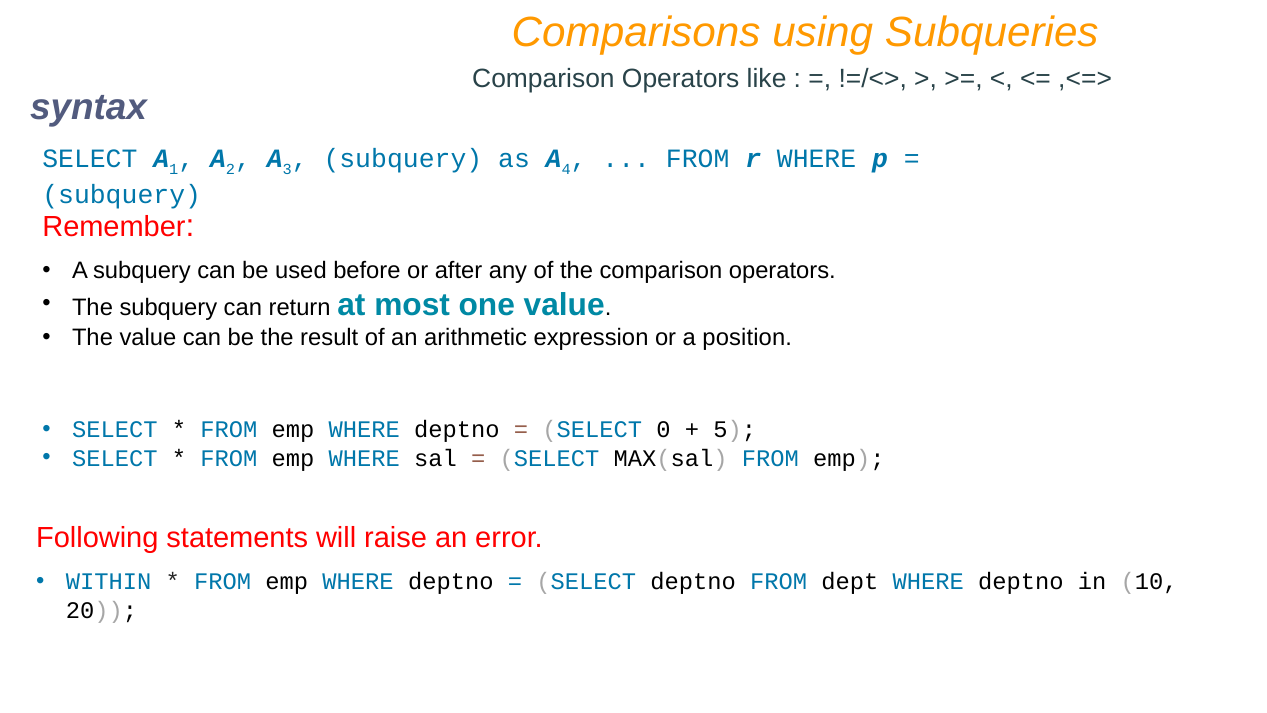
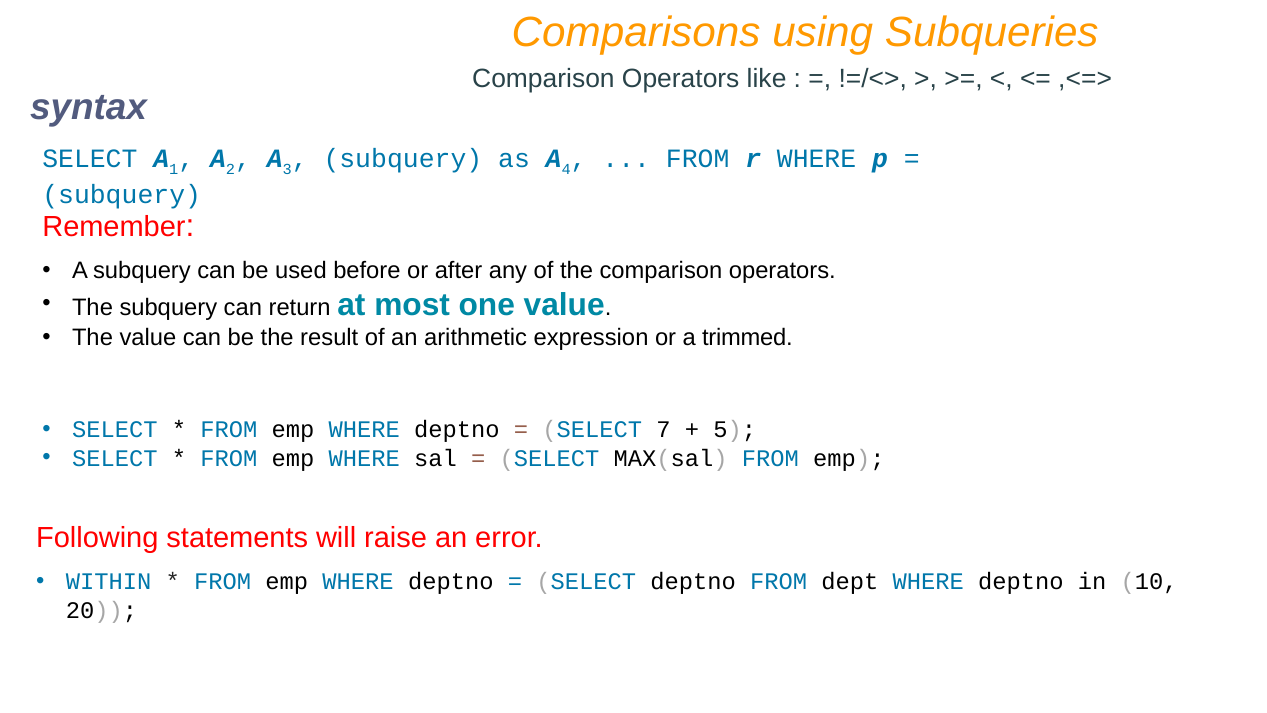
position: position -> trimmed (747, 337)
0: 0 -> 7 (664, 429)
